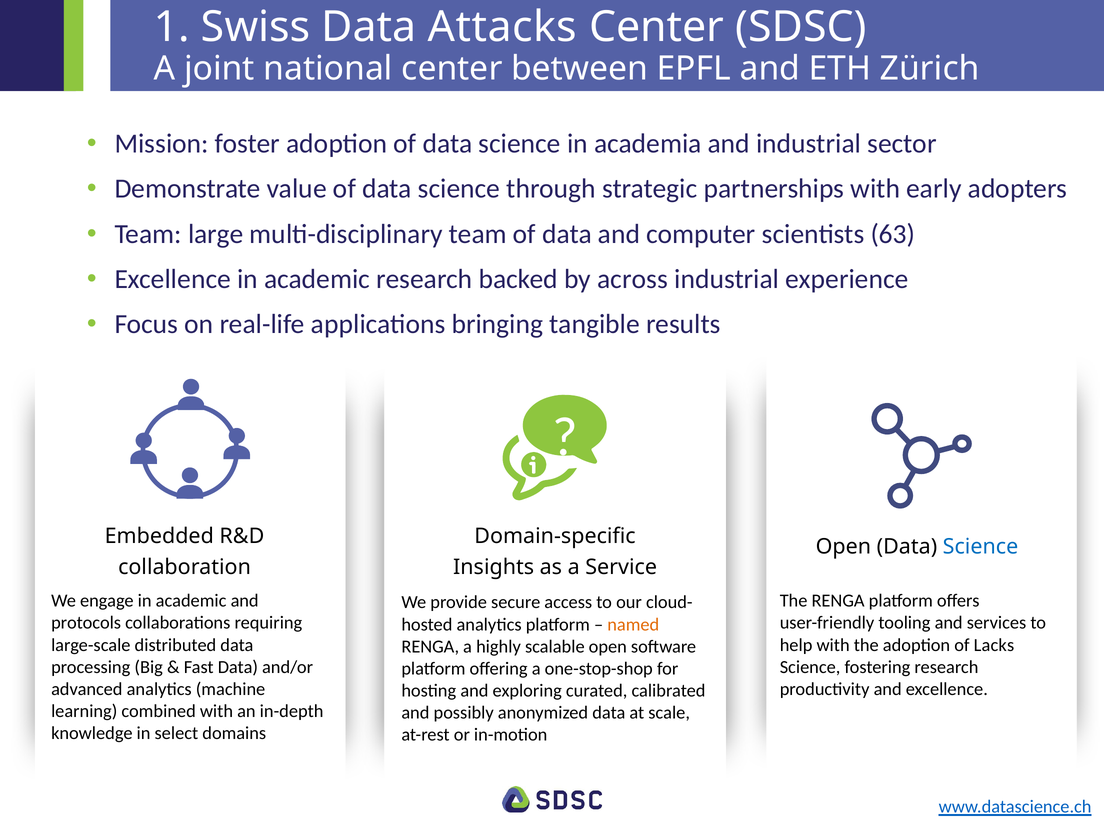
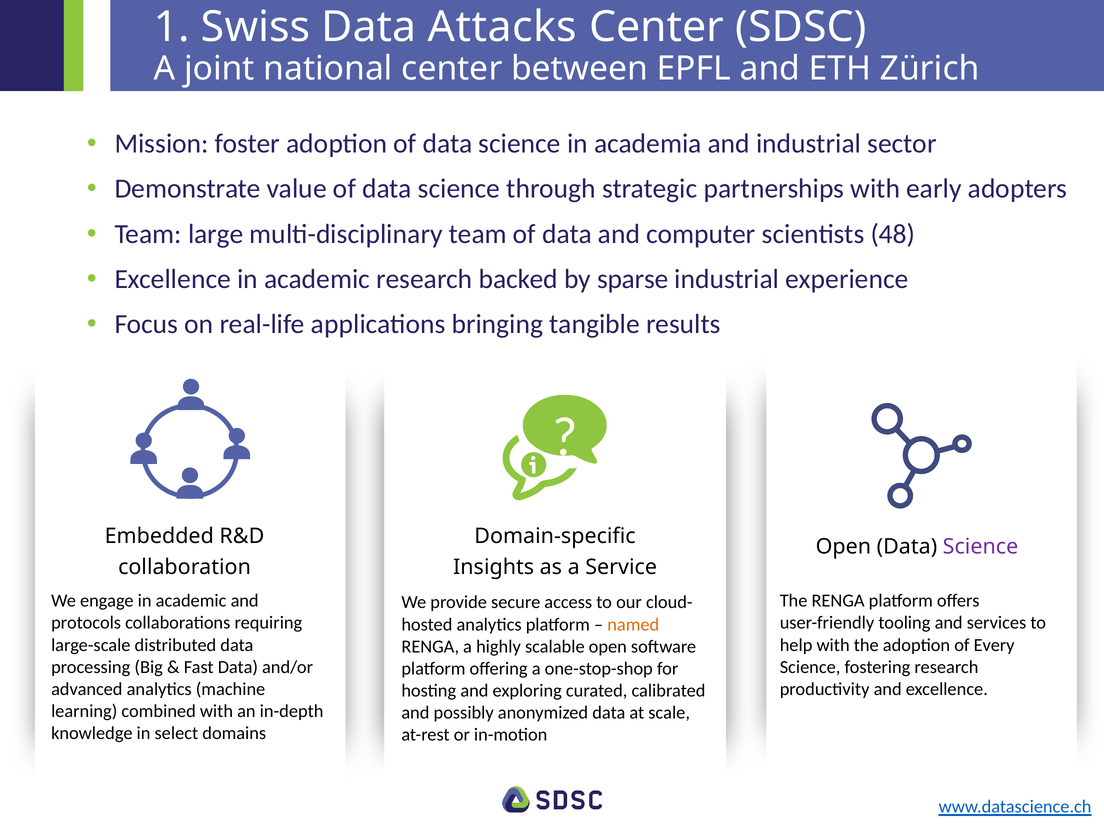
63: 63 -> 48 (893, 234)
across: across -> sparse (633, 279)
Science colour: blue -> purple (981, 547)
Lacks: Lacks -> Every (994, 645)
